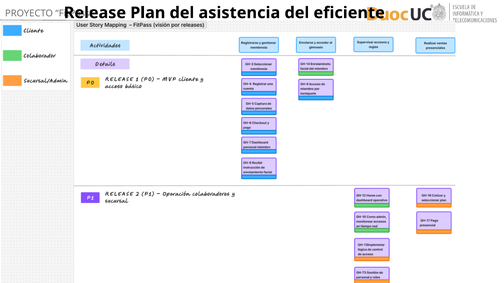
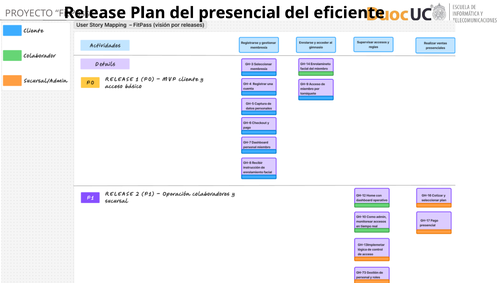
asistencia: asistencia -> presencial (239, 13)
